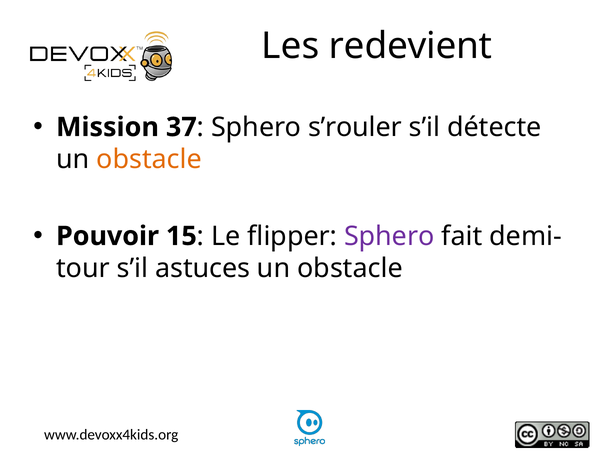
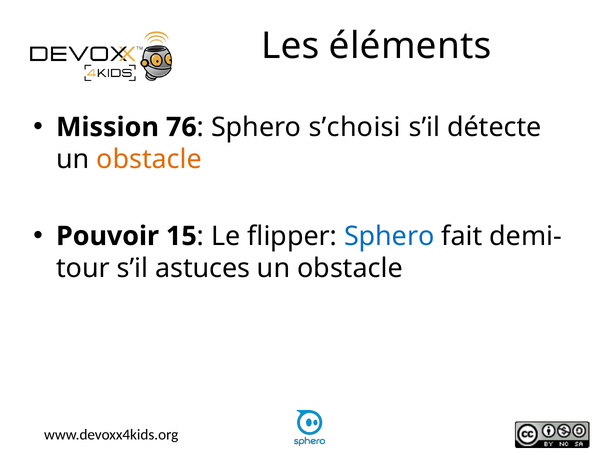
redevient: redevient -> éléments (410, 46)
37: 37 -> 76 (181, 127)
s’rouler: s’rouler -> s’choisi (355, 127)
Sphero colour: purple -> blue (389, 236)
